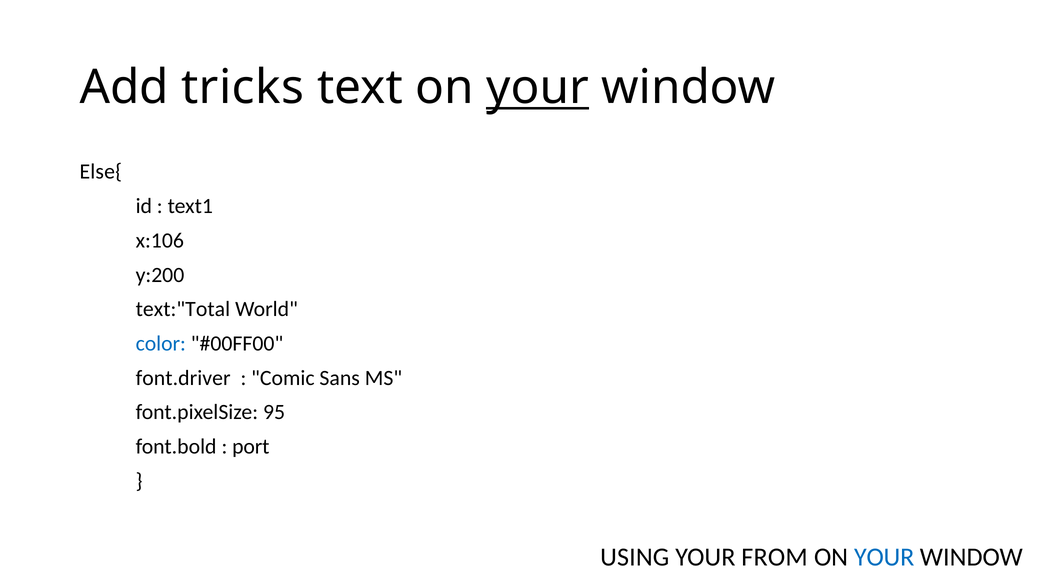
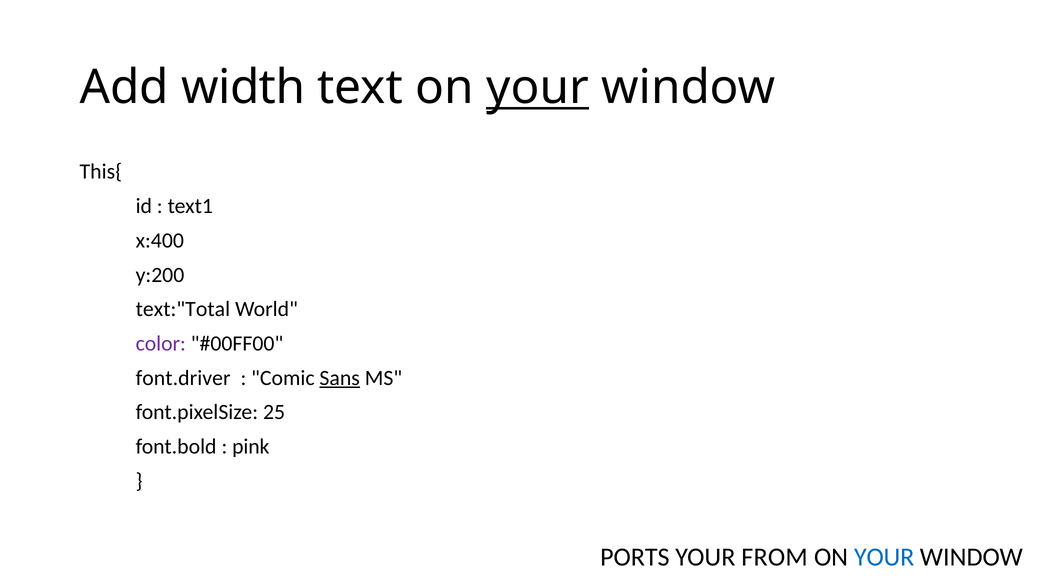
tricks: tricks -> width (243, 88)
Else{: Else{ -> This{ (101, 172)
x:106: x:106 -> x:400 (160, 240)
color colour: blue -> purple (161, 343)
Sans underline: none -> present (340, 378)
95: 95 -> 25 (274, 412)
port: port -> pink (251, 446)
USING: USING -> PORTS (635, 557)
